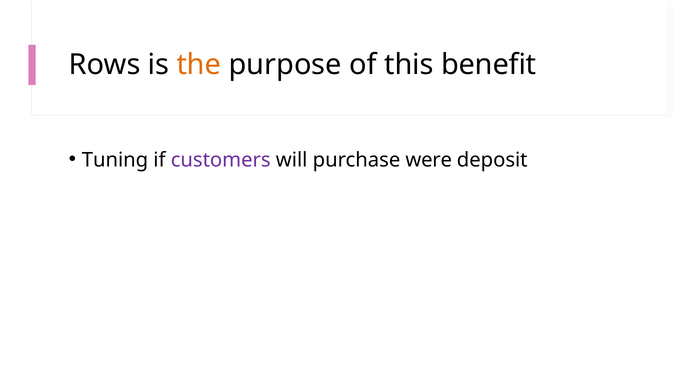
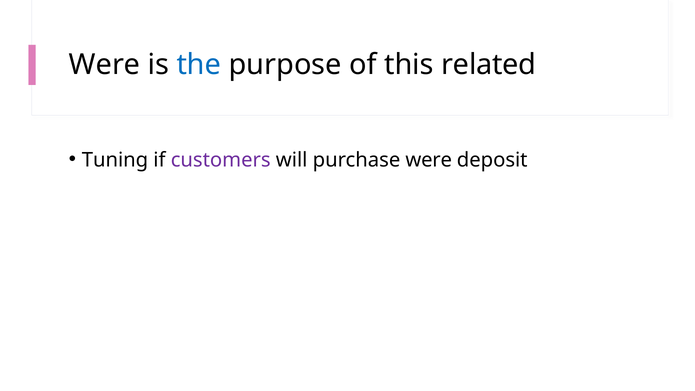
Rows: Rows -> Were (105, 65)
the colour: orange -> blue (199, 65)
benefit: benefit -> related (489, 65)
